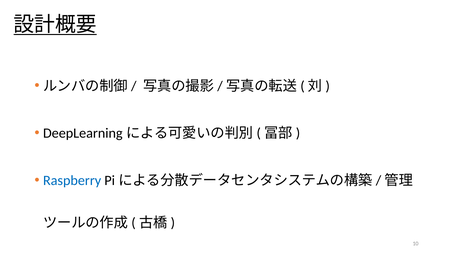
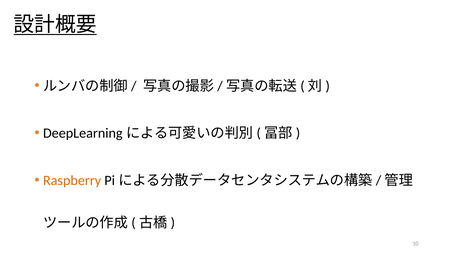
Raspberry colour: blue -> orange (72, 180)
